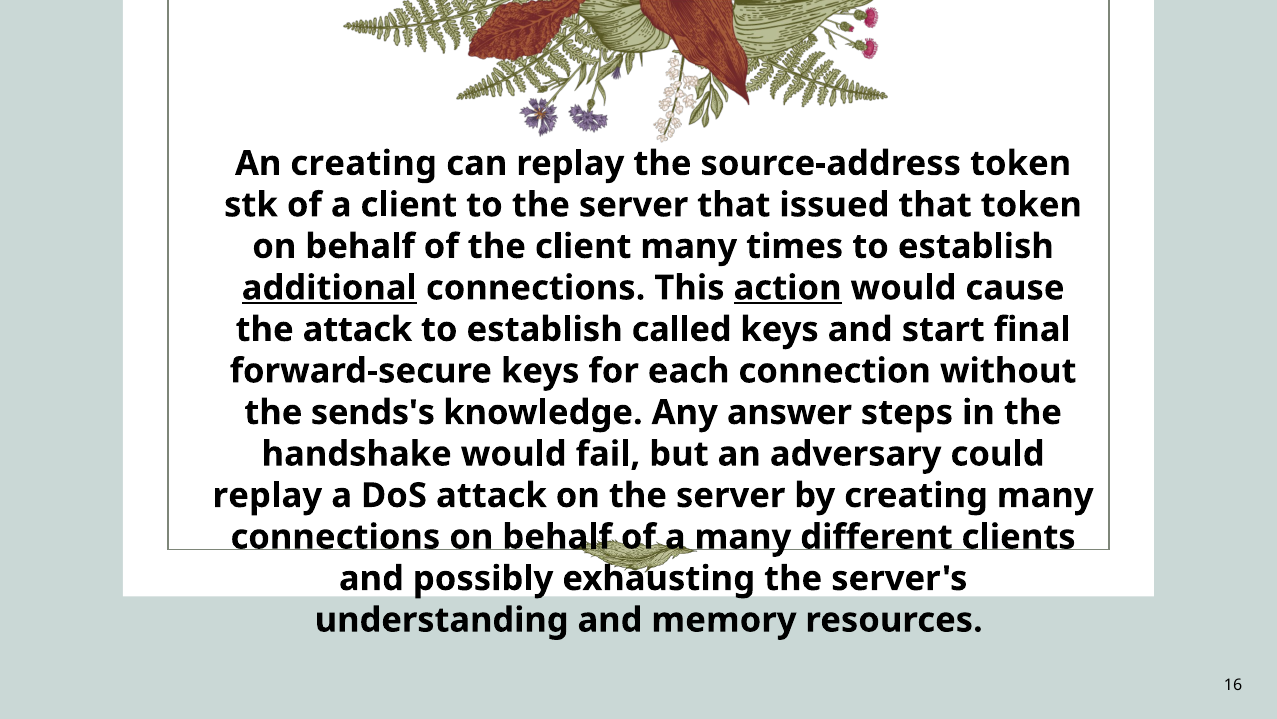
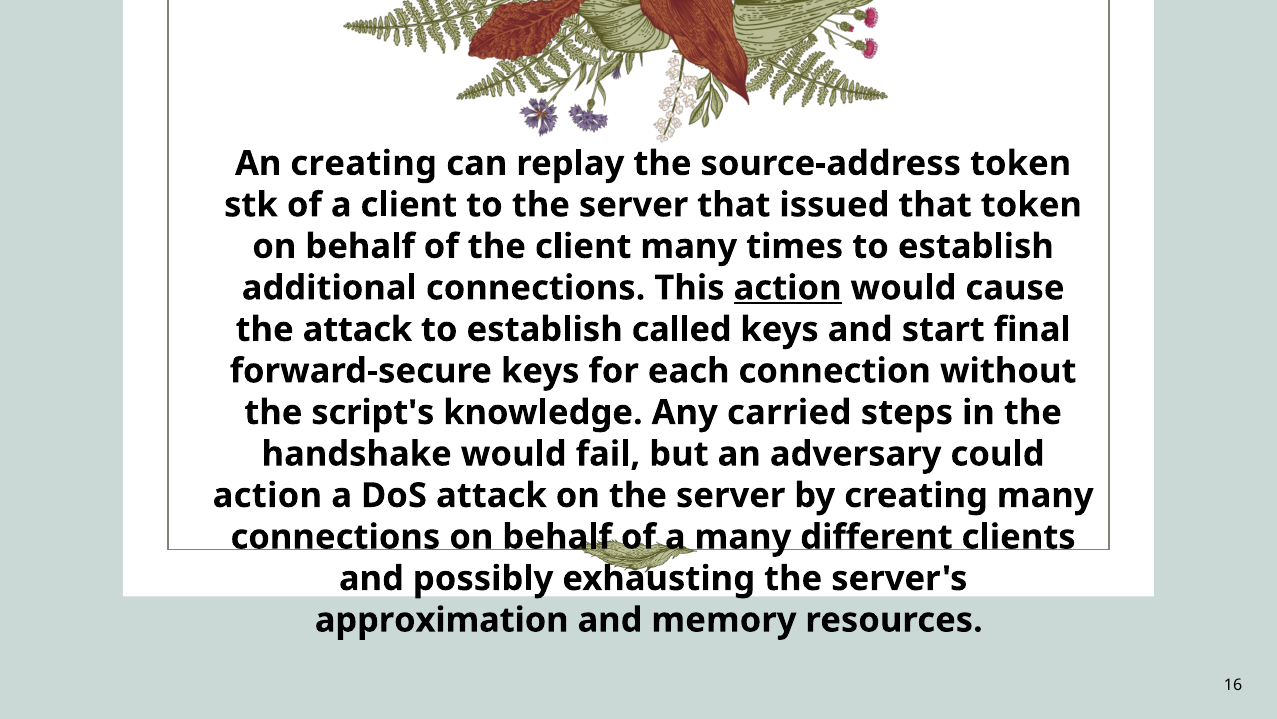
additional underline: present -> none (329, 288)
sends's: sends's -> script's (373, 412)
answer: answer -> carried (789, 412)
replay: replay -> action (267, 495)
understanding: understanding -> approximation (442, 620)
